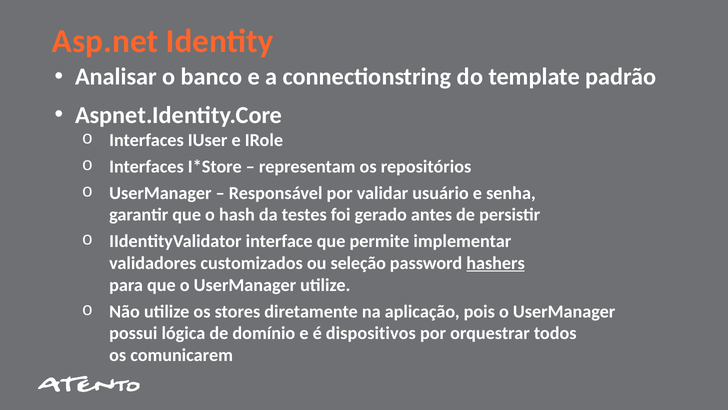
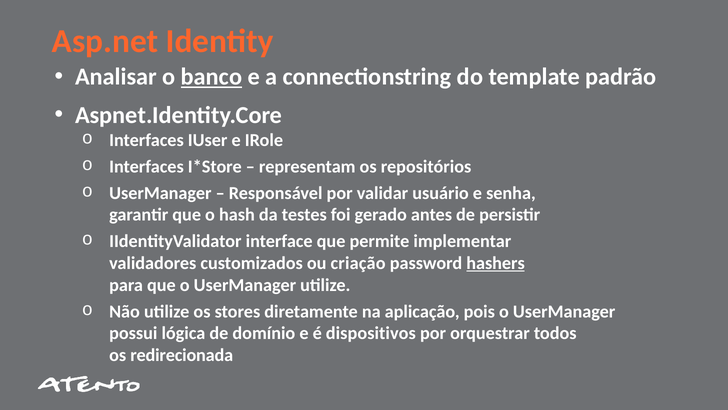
banco underline: none -> present (211, 77)
seleção: seleção -> criação (358, 263)
comunicarem: comunicarem -> redirecionada (182, 355)
